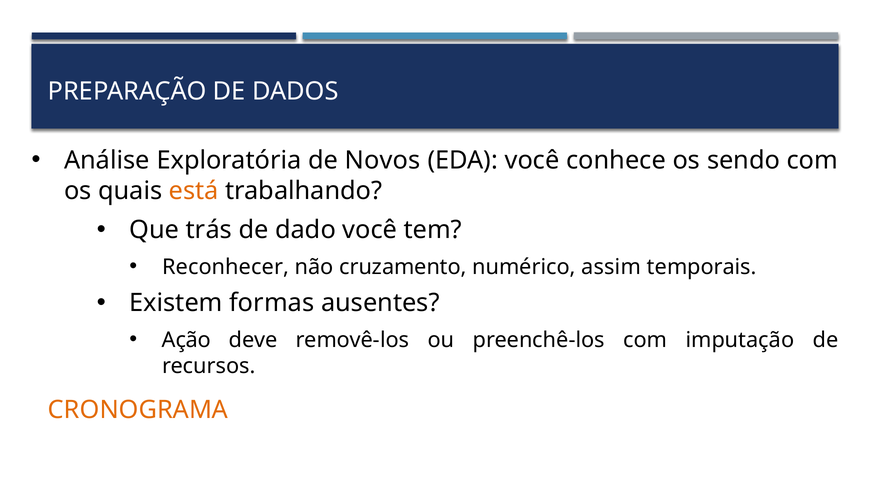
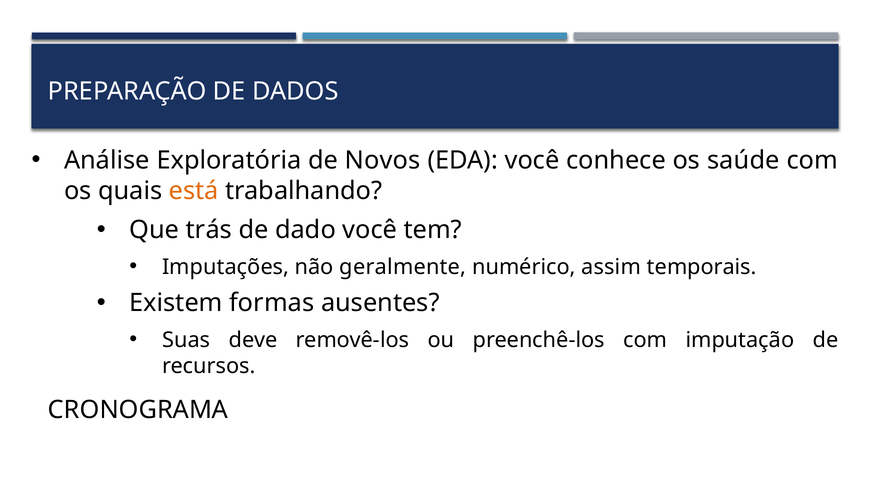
sendo: sendo -> saúde (743, 160)
Reconhecer: Reconhecer -> Imputações (226, 267)
cruzamento: cruzamento -> geralmente (403, 267)
Ação: Ação -> Suas (186, 340)
CRONOGRAMA colour: orange -> black (138, 410)
